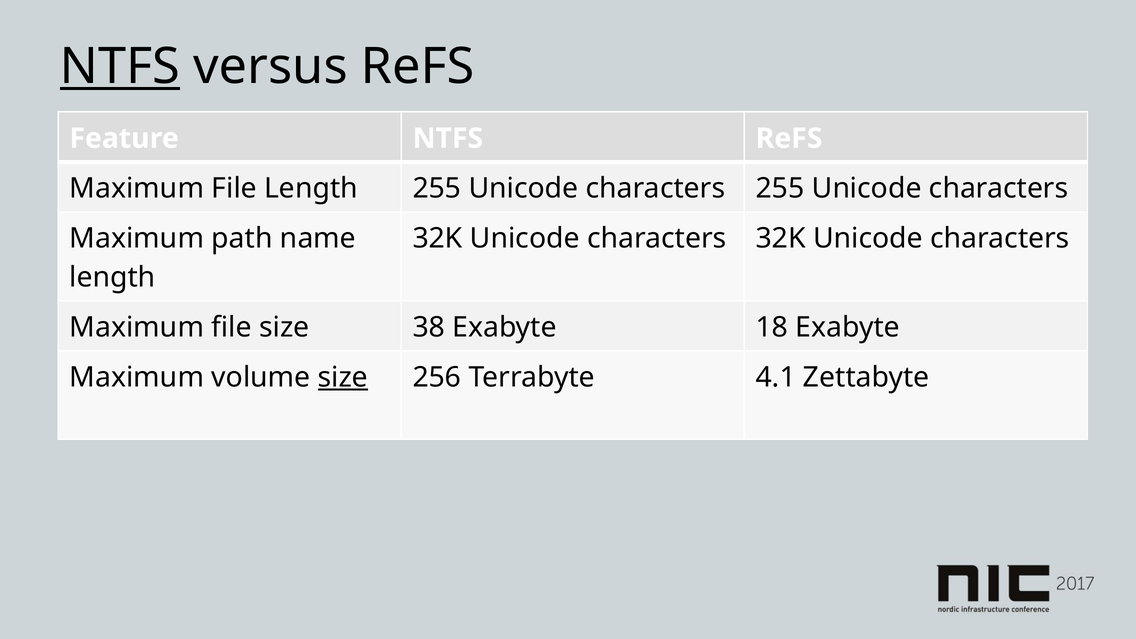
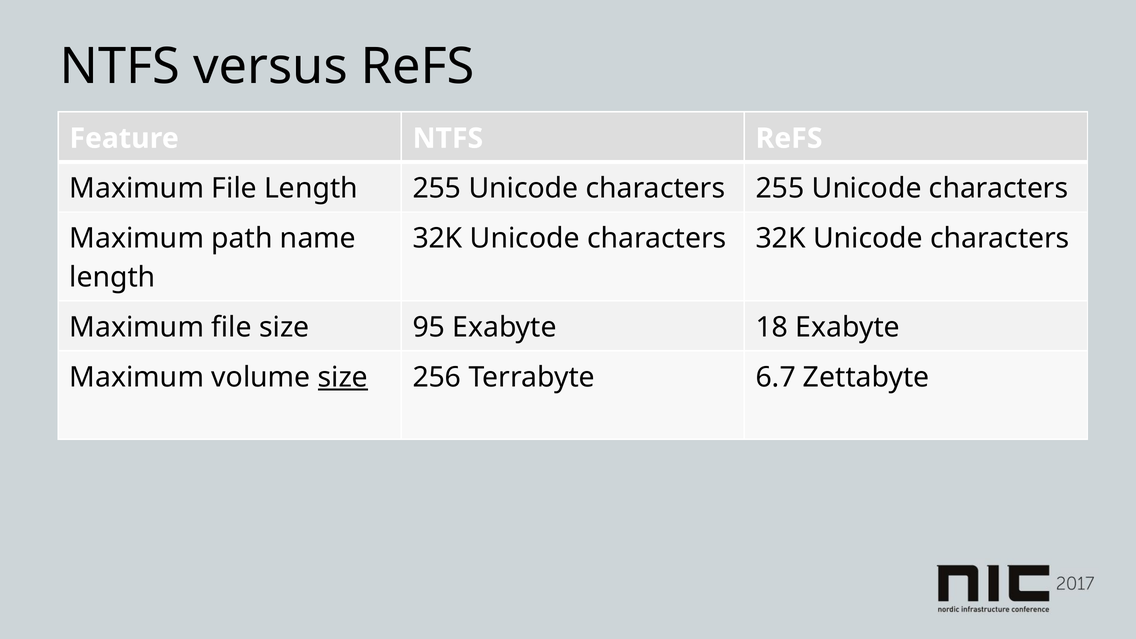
NTFS underline: present -> none (120, 67)
38: 38 -> 95 (429, 327)
4.1: 4.1 -> 6.7 (776, 377)
